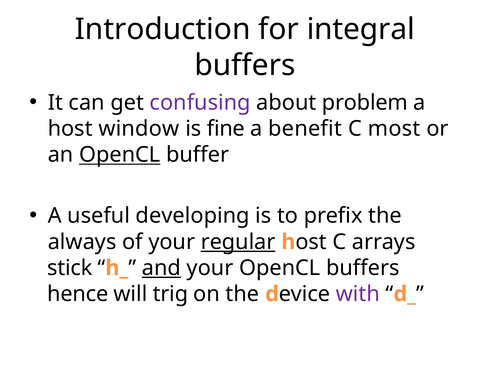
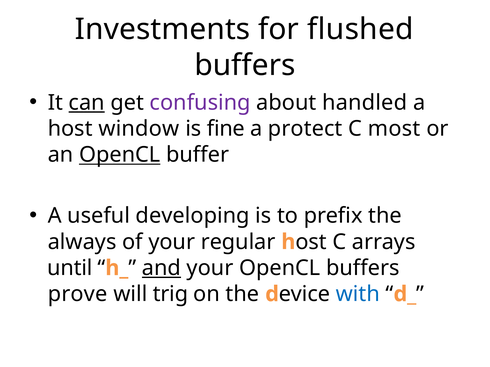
Introduction: Introduction -> Investments (163, 29)
integral: integral -> flushed (361, 29)
can underline: none -> present (87, 103)
problem: problem -> handled (365, 103)
benefit: benefit -> protect (305, 129)
regular underline: present -> none (238, 242)
stick: stick -> until (70, 268)
hence: hence -> prove (78, 294)
with colour: purple -> blue (358, 294)
